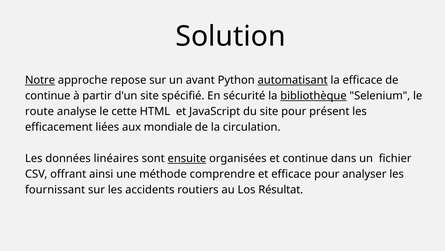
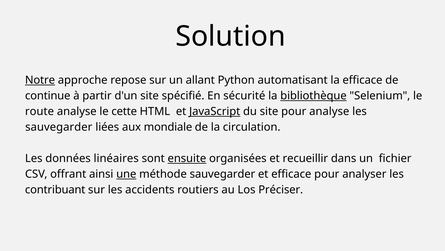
avant: avant -> allant (200, 80)
automatisant underline: present -> none (293, 80)
JavaScript underline: none -> present (215, 111)
pour présent: présent -> analyse (329, 111)
efficacement: efficacement -> sauvegarder (59, 127)
et continue: continue -> recueillir (305, 158)
une underline: none -> present (126, 174)
méthode comprendre: comprendre -> sauvegarder (222, 174)
fournissant: fournissant -> contribuant (55, 189)
Résultat: Résultat -> Préciser (281, 189)
